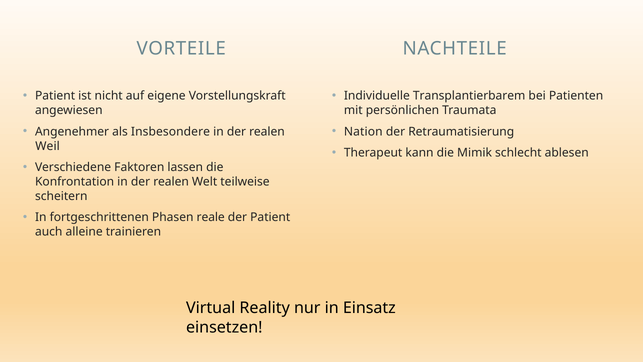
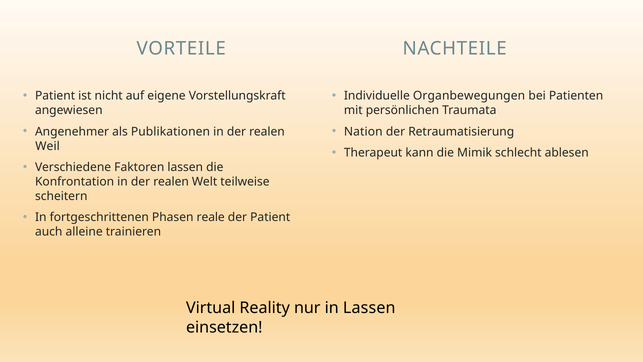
Transplantierbarem: Transplantierbarem -> Organbewegungen (469, 96)
Insbesondere: Insbesondere -> Publikationen (170, 131)
in Einsatz: Einsatz -> Lassen (369, 308)
